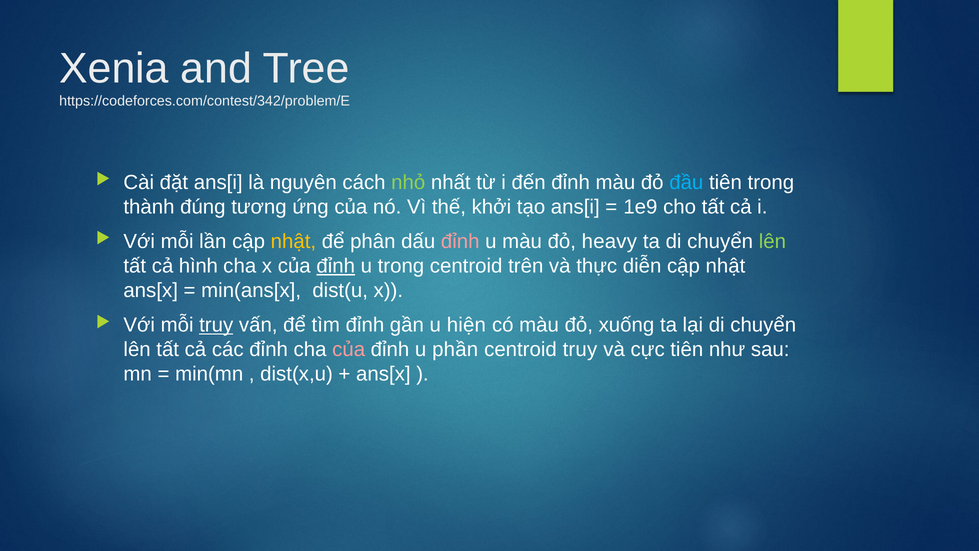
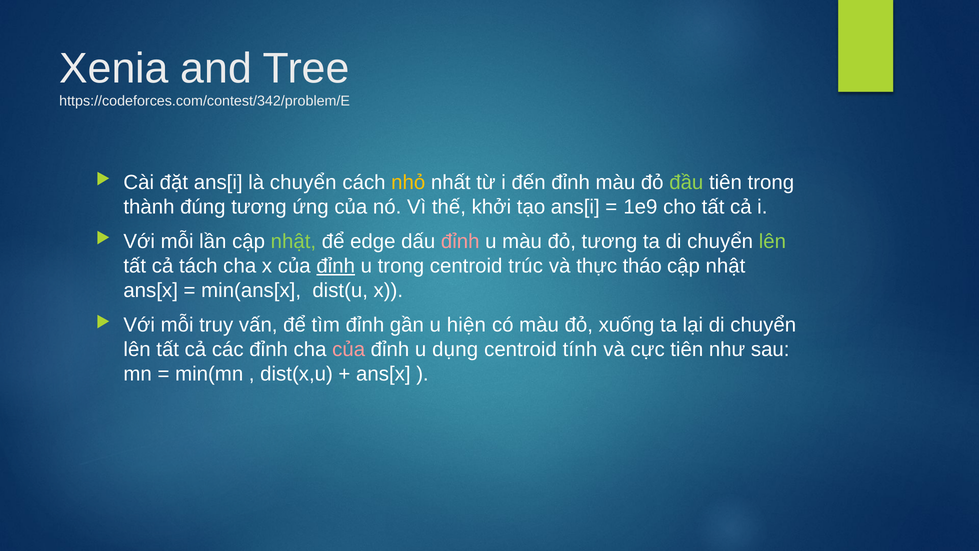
là nguyên: nguyên -> chuyển (303, 182)
nhỏ colour: light green -> yellow (408, 182)
đầu colour: light blue -> light green (686, 182)
nhật colour: yellow -> light green (293, 241)
phân: phân -> edge (373, 241)
đỏ heavy: heavy -> tương (609, 241)
hình: hình -> tách (198, 266)
trên: trên -> trúc (526, 266)
diễn: diễn -> tháo (642, 266)
truy underline: present -> none (216, 325)
phần: phần -> dụng (455, 350)
centroid truy: truy -> tính (580, 350)
